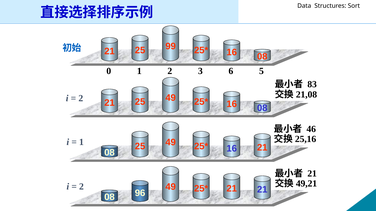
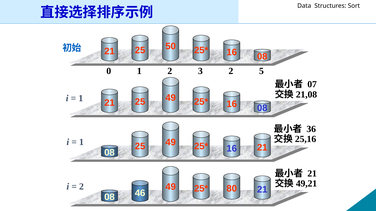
99: 99 -> 50 (171, 46)
3 6: 6 -> 2 (231, 71)
83: 83 -> 07 (312, 85)
2: 2 -> 1 (81, 99)
46: 46 -> 36 (311, 129)
96: 96 -> 46 (140, 193)
21: 21 -> 80 (232, 189)
